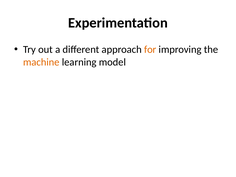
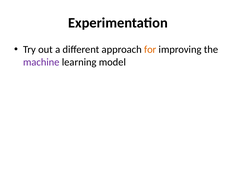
machine colour: orange -> purple (41, 62)
